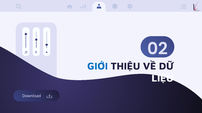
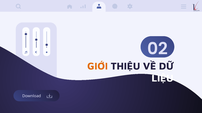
GIỚI colour: blue -> orange (98, 67)
